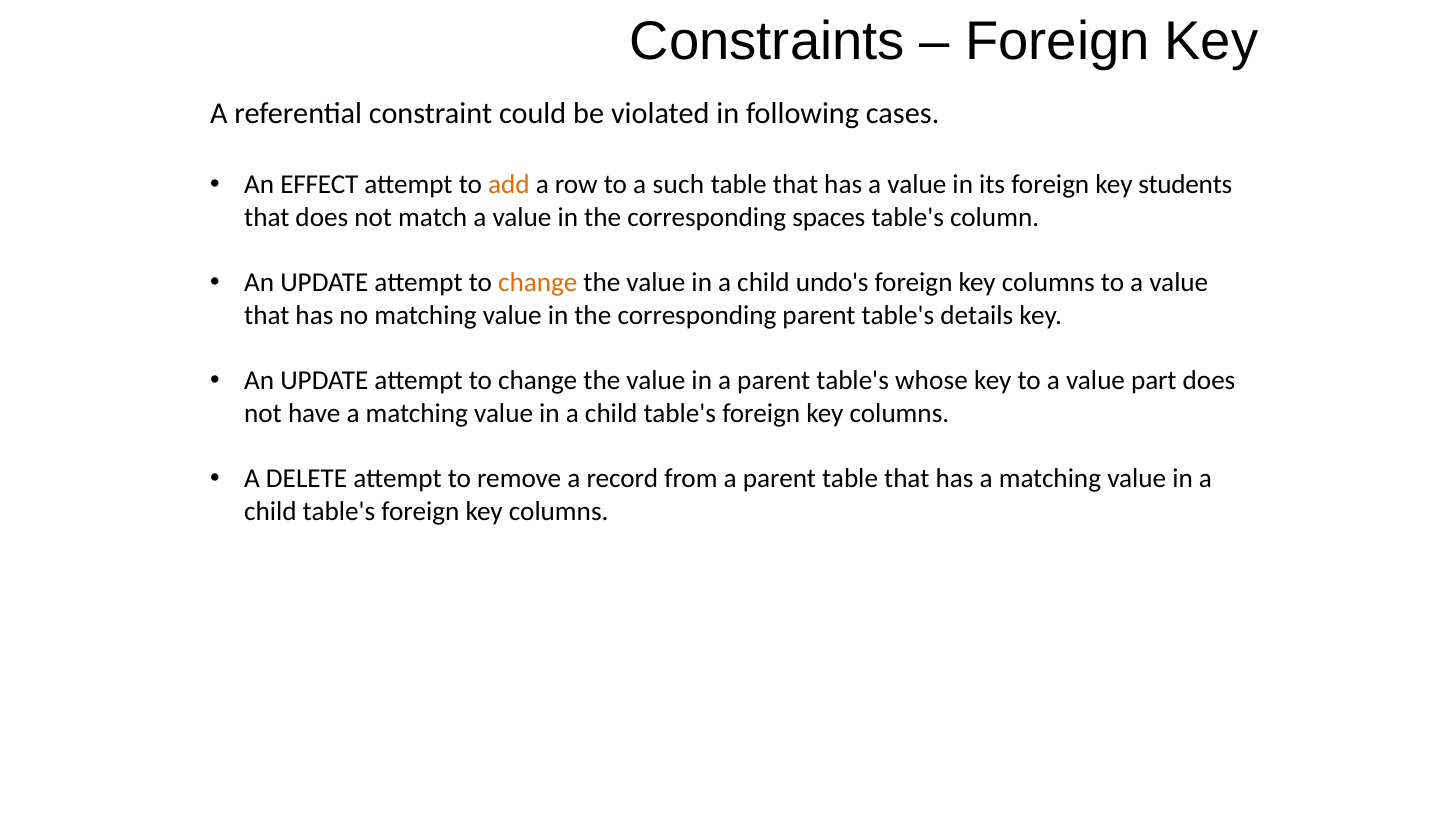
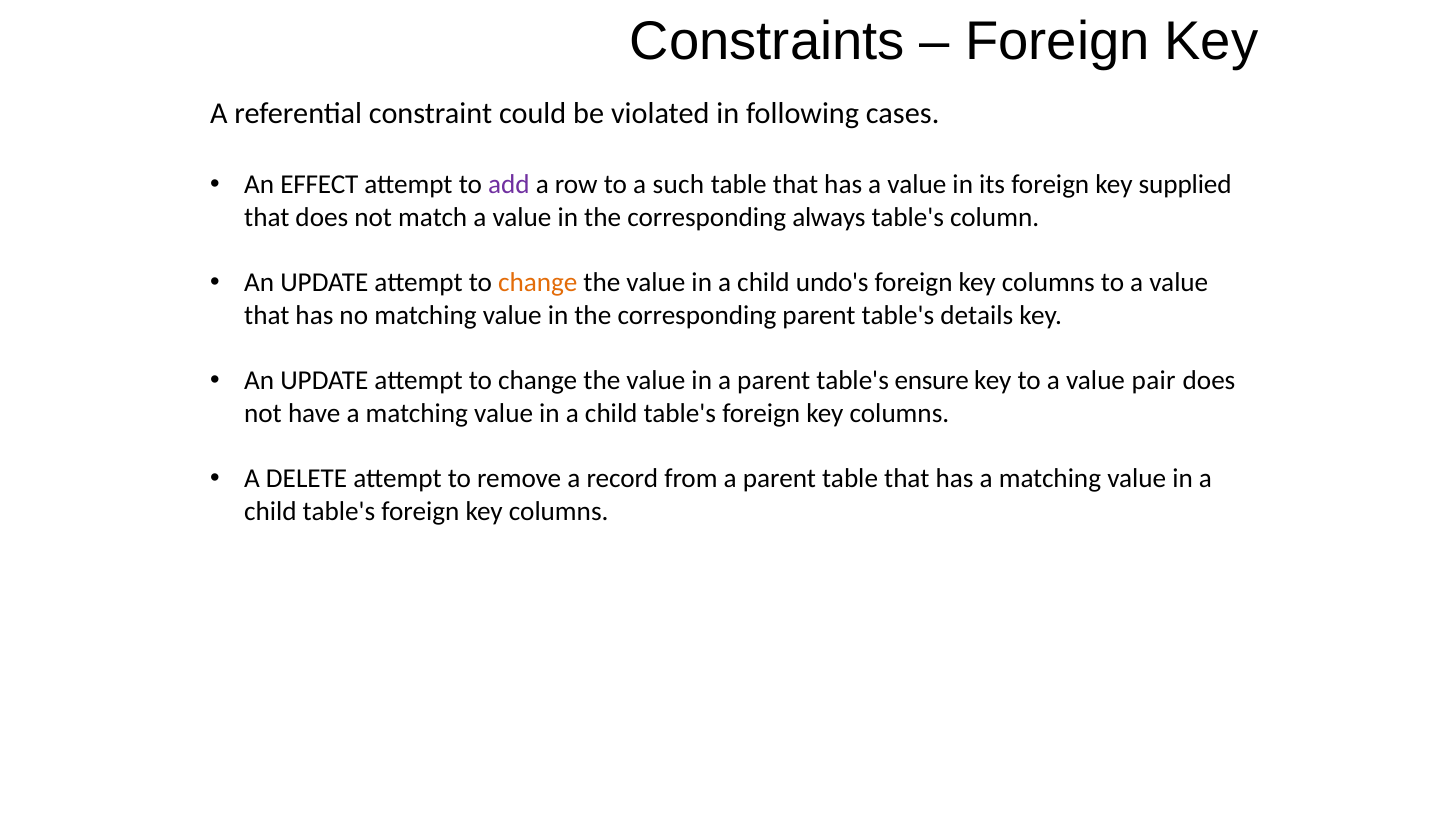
add colour: orange -> purple (509, 184)
students: students -> supplied (1185, 184)
spaces: spaces -> always (829, 217)
whose: whose -> ensure (932, 380)
part: part -> pair (1154, 380)
